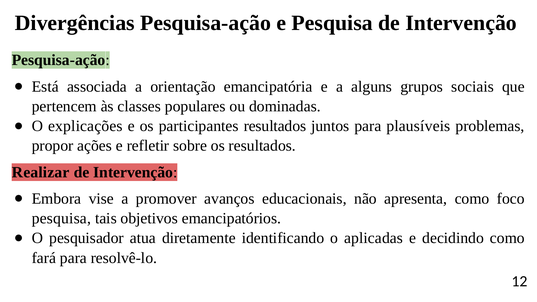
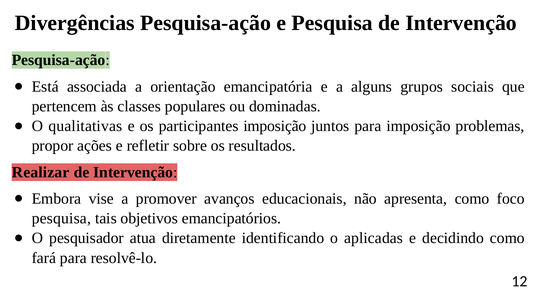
explicações: explicações -> qualitativas (85, 126)
participantes resultados: resultados -> imposição (275, 126)
para plausíveis: plausíveis -> imposição (418, 126)
